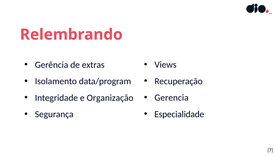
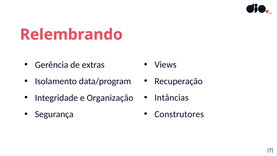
Gerencia: Gerencia -> Intâncias (172, 98)
Especialidade: Especialidade -> Construtores (179, 114)
